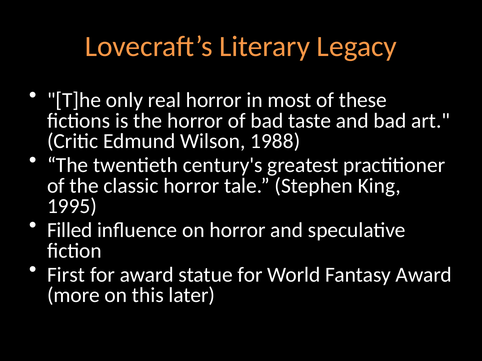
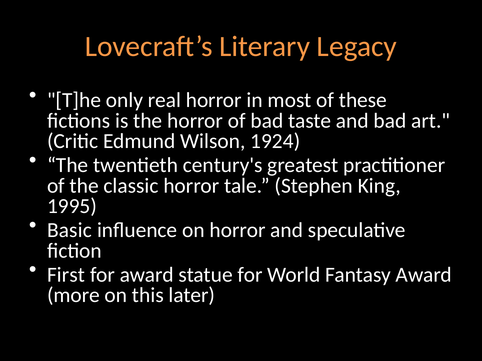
1988: 1988 -> 1924 (275, 141)
Filled: Filled -> Basic (69, 231)
